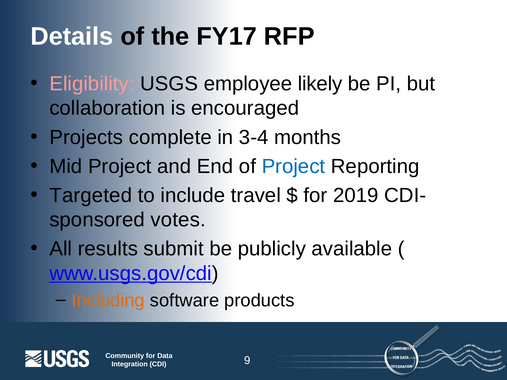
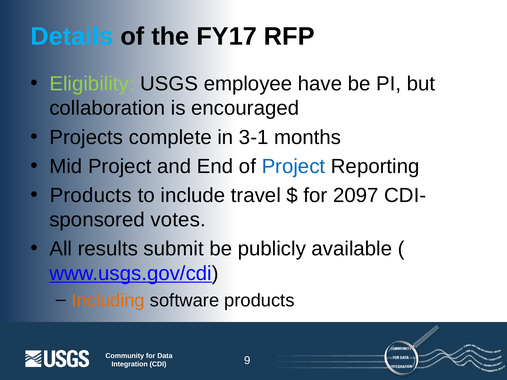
Details colour: white -> light blue (72, 36)
Eligibility colour: pink -> light green (92, 84)
likely: likely -> have (320, 84)
3-4: 3-4 -> 3-1 (254, 137)
Targeted: Targeted -> Products (91, 195)
2019: 2019 -> 2097 (356, 195)
